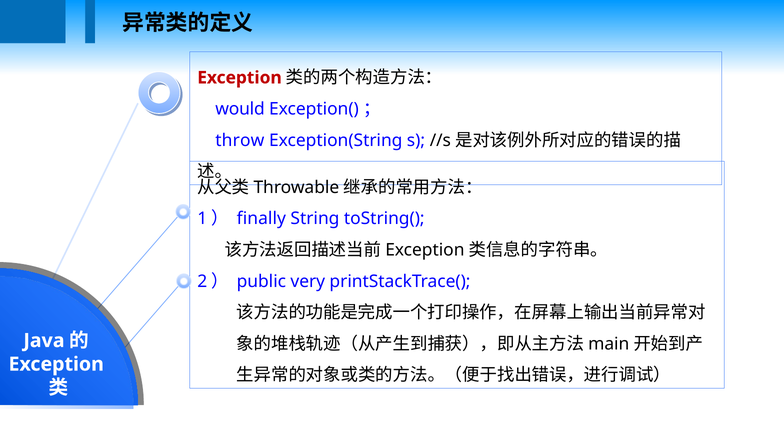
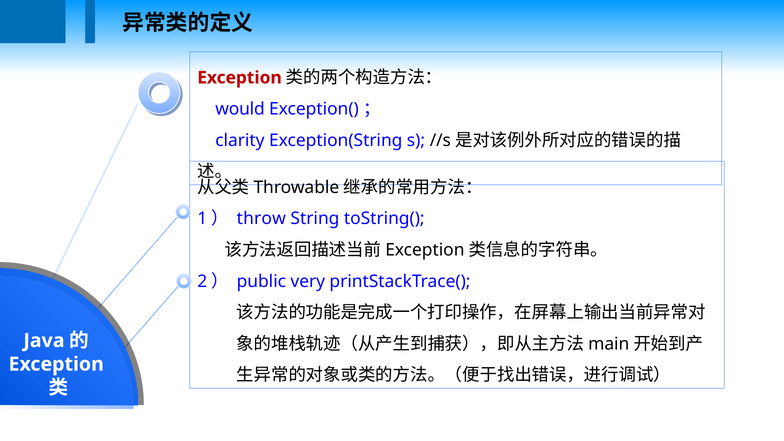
throw: throw -> clarity (240, 140)
finally: finally -> throw (261, 219)
